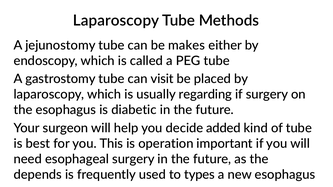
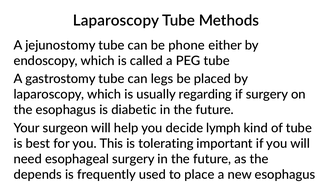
makes: makes -> phone (187, 45)
visit: visit -> legs (162, 79)
added: added -> lymph (223, 128)
operation: operation -> tolerating (166, 144)
types: types -> place (199, 175)
